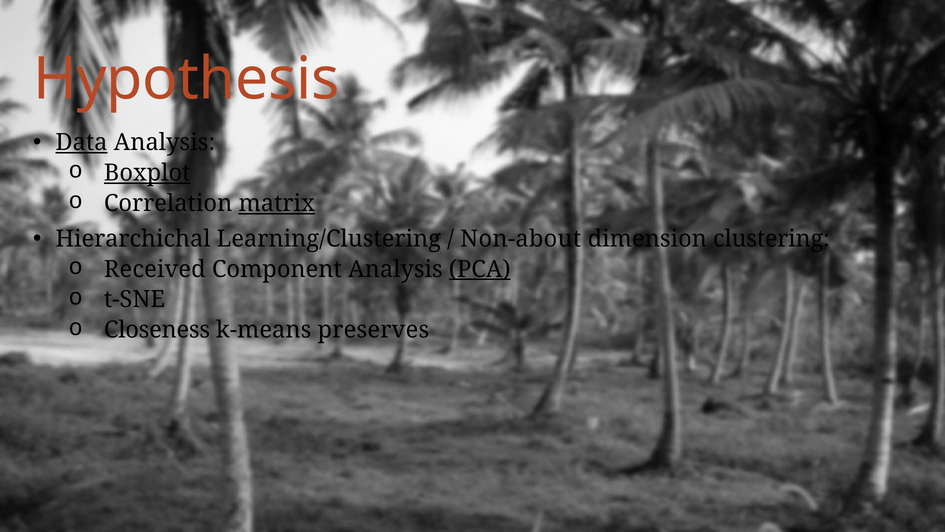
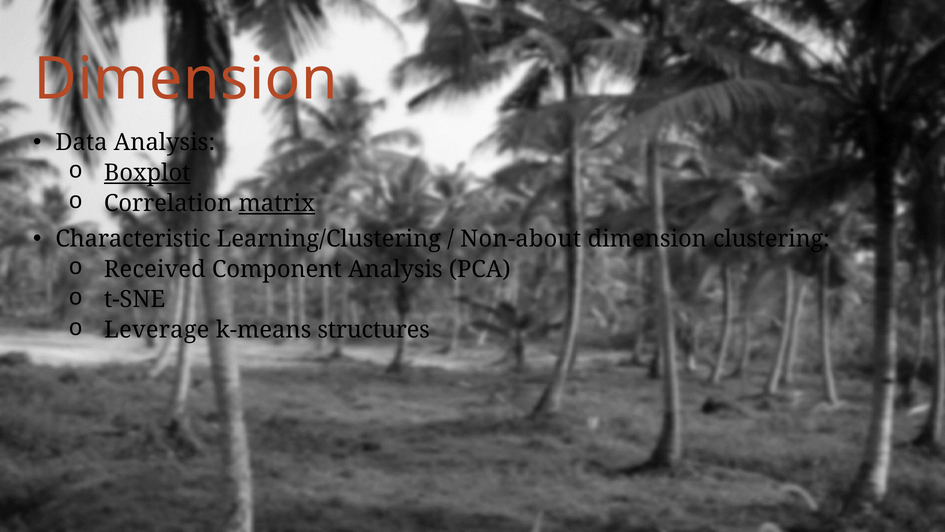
Hypothesis: Hypothesis -> Dimension (186, 79)
Data underline: present -> none (81, 142)
Hierarchichal: Hierarchichal -> Characteristic (133, 239)
PCA underline: present -> none (480, 269)
Closeness: Closeness -> Leverage (157, 330)
preserves: preserves -> structures (374, 330)
